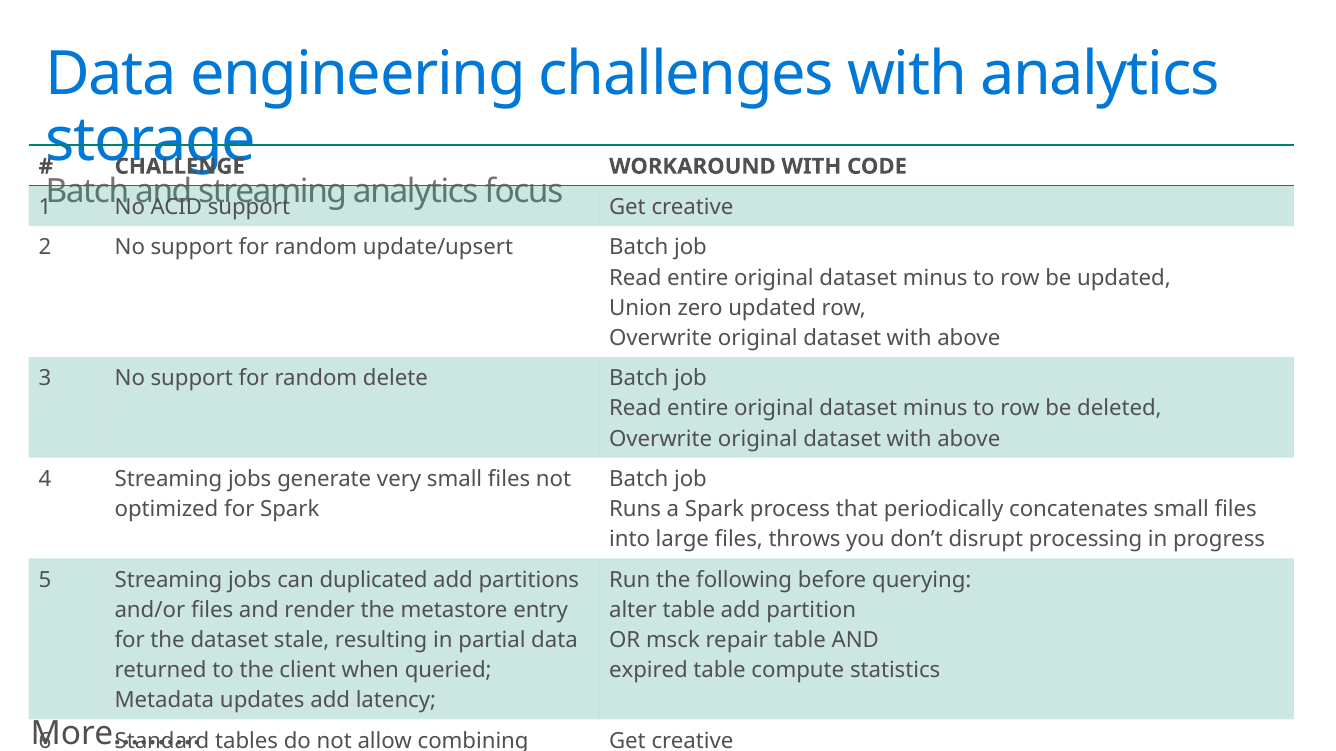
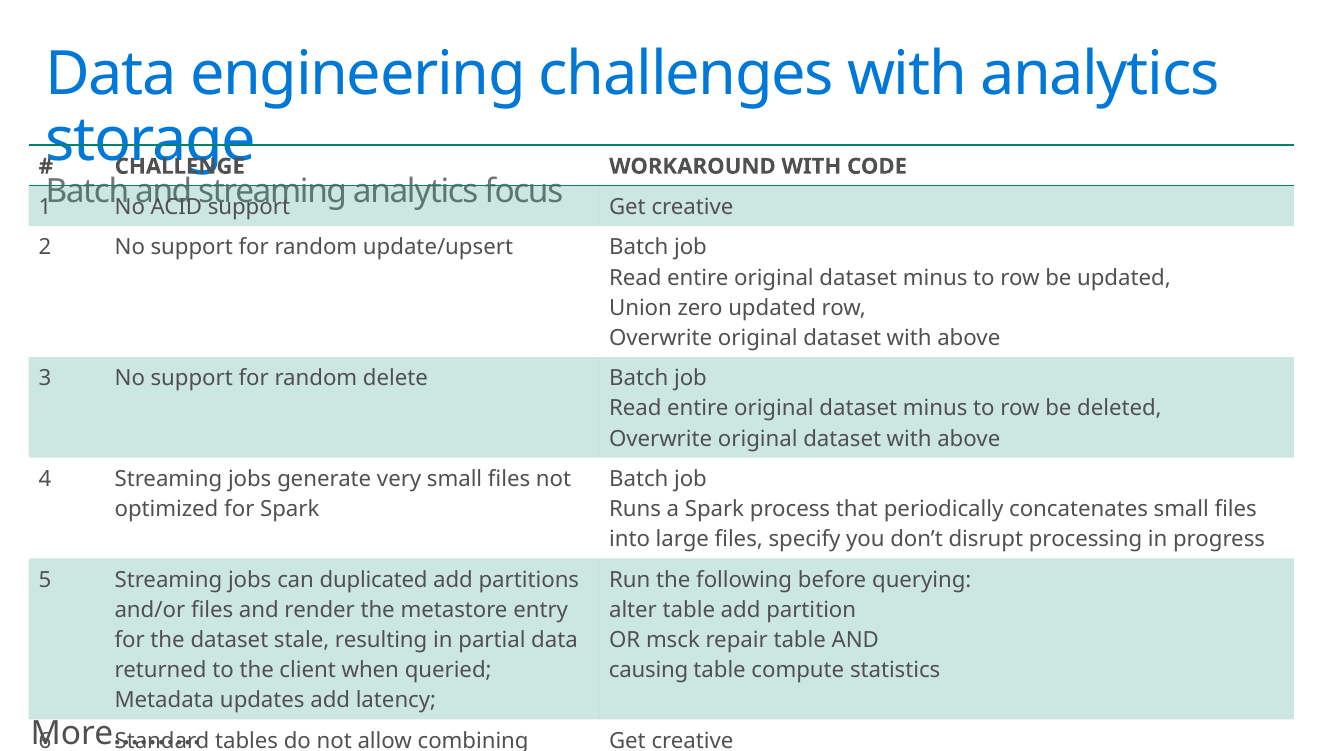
throws: throws -> specify (805, 540)
expired: expired -> causing (649, 671)
